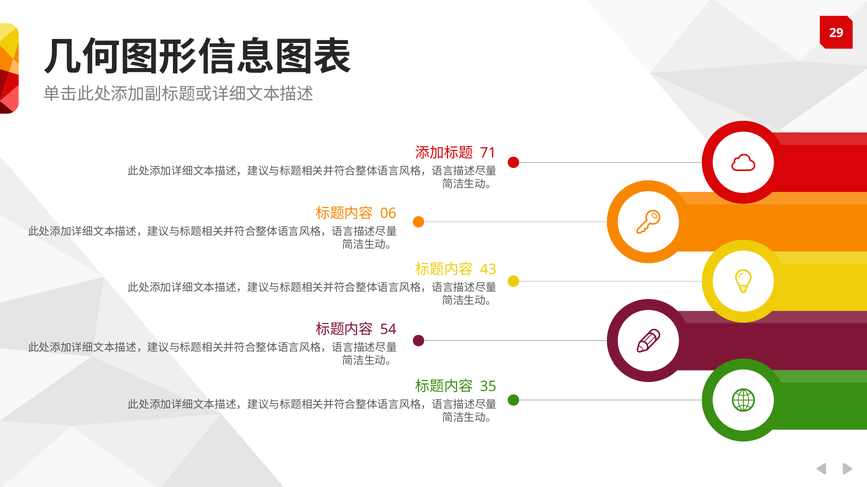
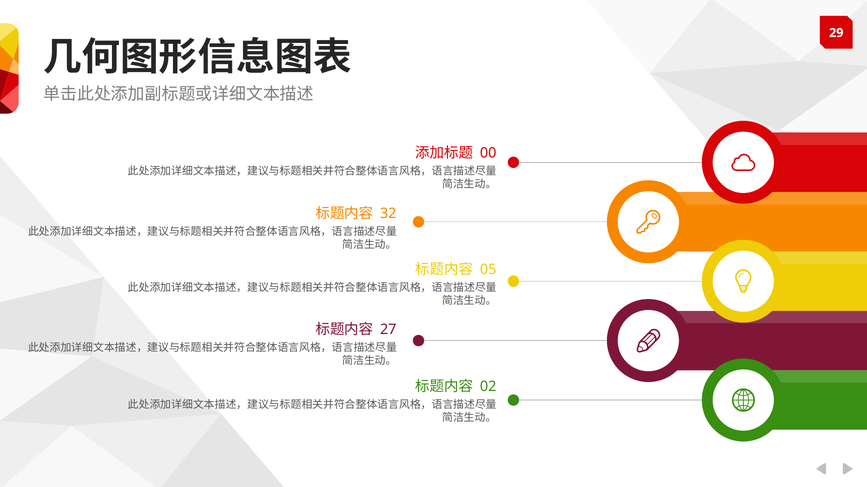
71: 71 -> 00 (488, 153)
06: 06 -> 32 (388, 214)
43: 43 -> 05 (488, 270)
54: 54 -> 27 (388, 330)
35: 35 -> 02 (488, 387)
